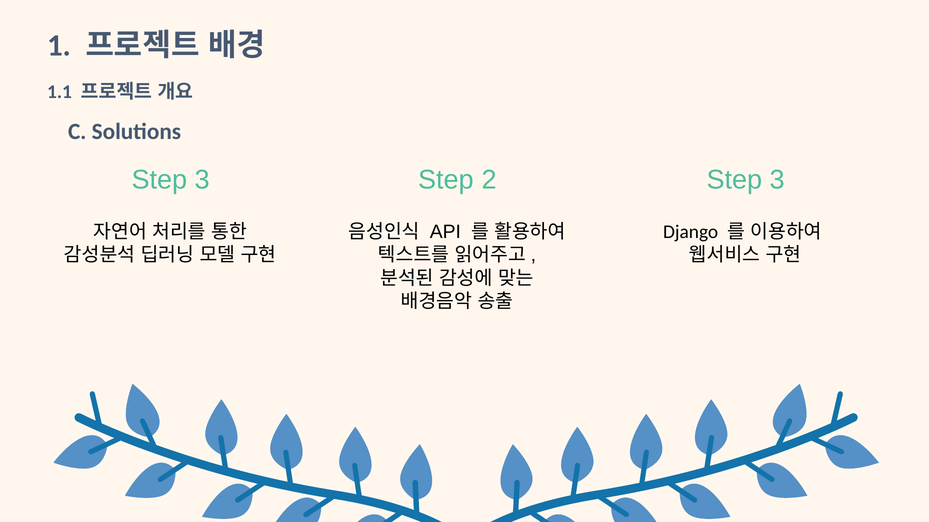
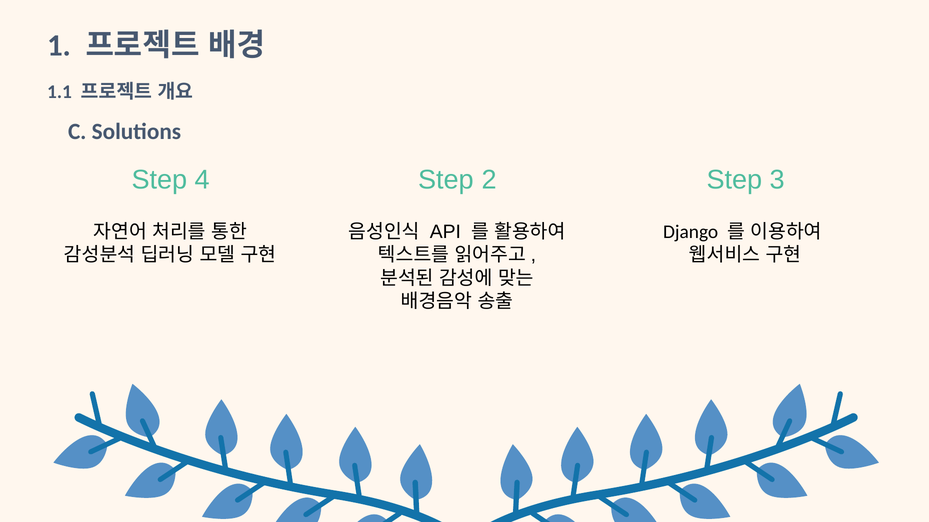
3: 3 -> 4 (202, 180)
